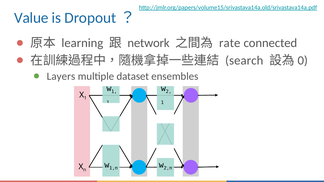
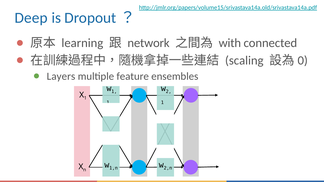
Value: Value -> Deep (31, 18)
rate: rate -> with (230, 43)
search: search -> scaling (244, 61)
dataset: dataset -> feature (133, 76)
